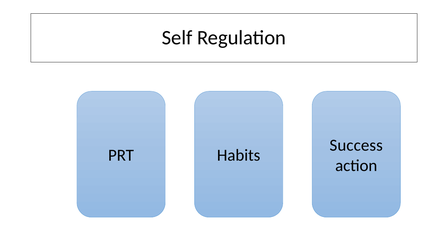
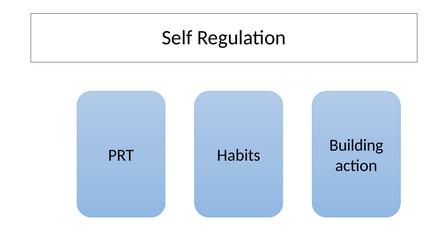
Success: Success -> Building (356, 145)
